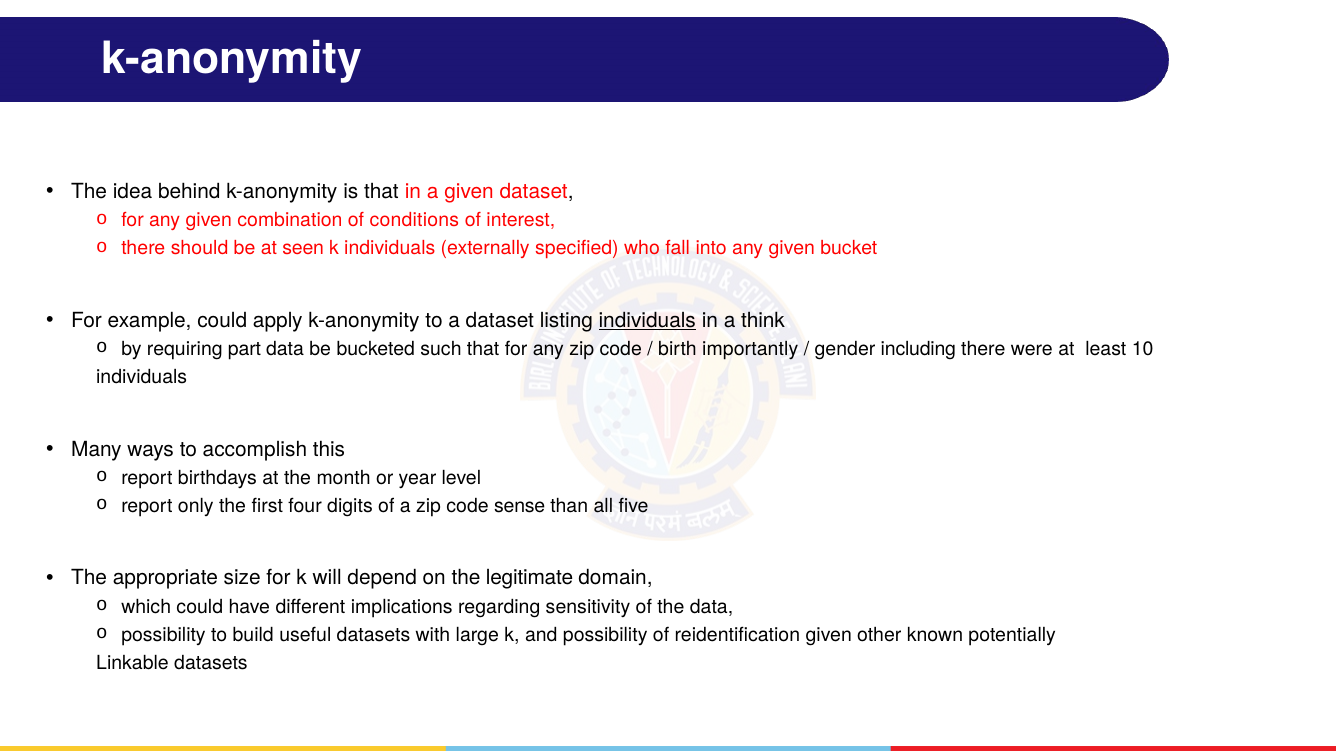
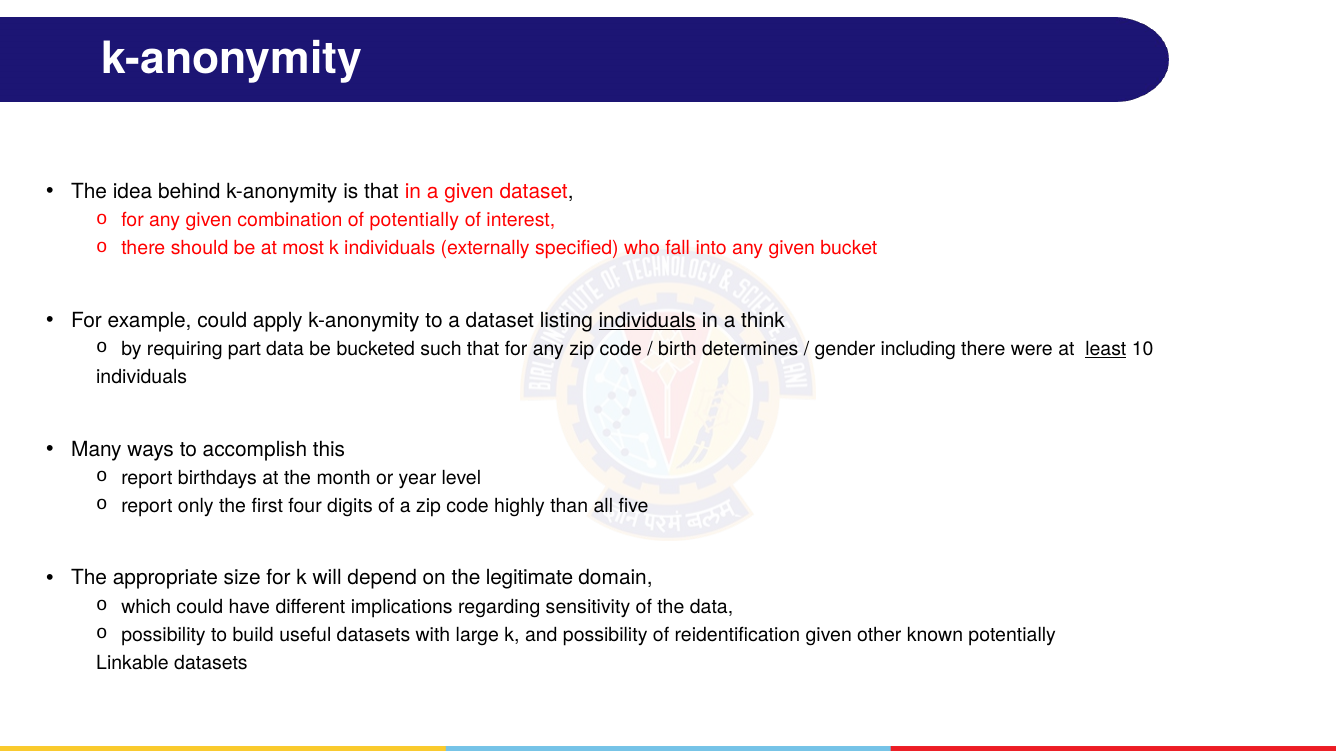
of conditions: conditions -> potentially (414, 220)
seen: seen -> most (303, 248)
importantly: importantly -> determines (750, 349)
least underline: none -> present (1106, 349)
sense: sense -> highly (520, 506)
